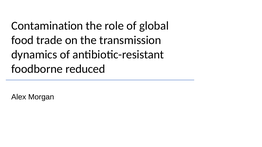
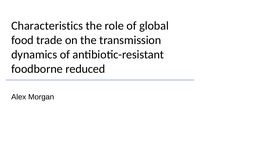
Contamination: Contamination -> Characteristics (47, 26)
